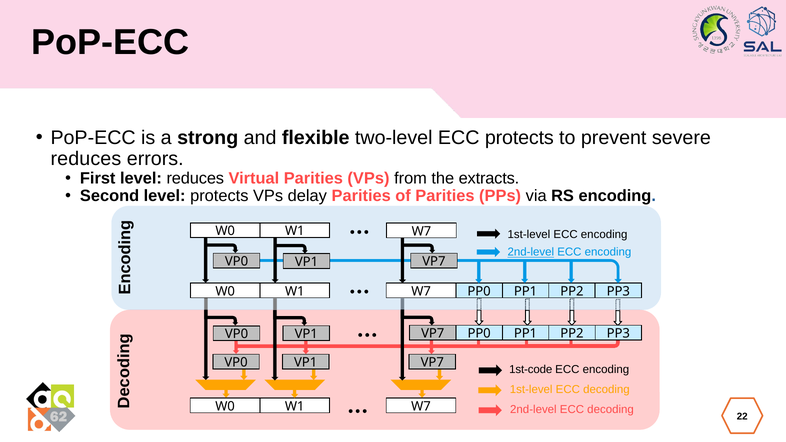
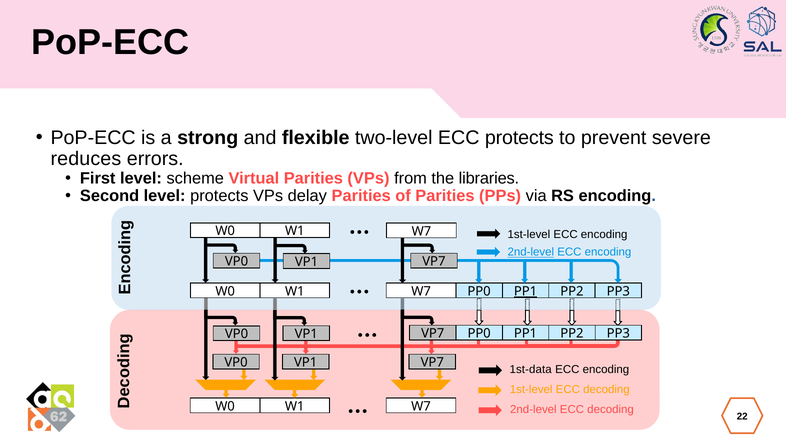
level reduces: reduces -> scheme (195, 178)
extracts: extracts -> libraries (489, 178)
PP1 underline: none -> present (526, 291)
1st-code: 1st-code -> 1st-data (531, 370)
